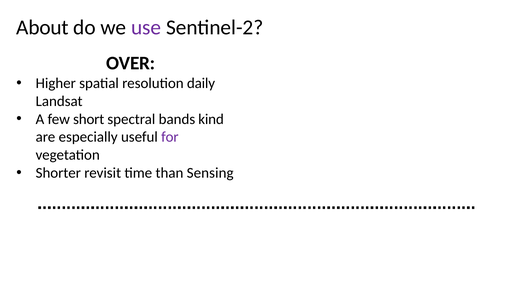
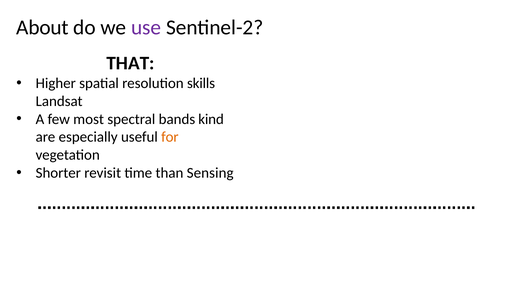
OVER: OVER -> THAT (131, 63)
daily: daily -> skills (201, 83)
short: short -> most (89, 119)
for colour: purple -> orange (170, 137)
